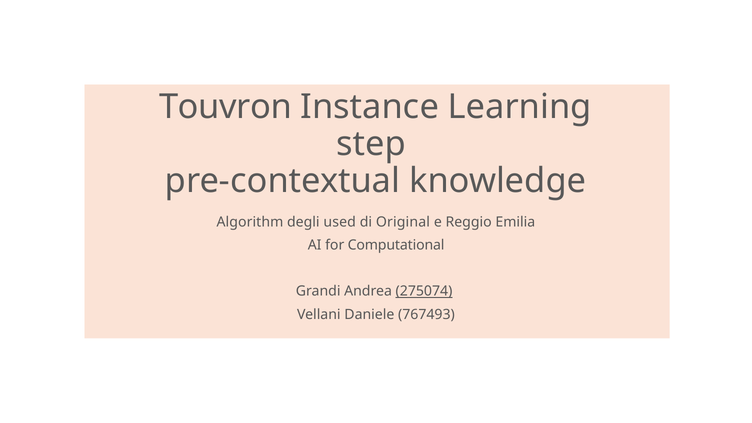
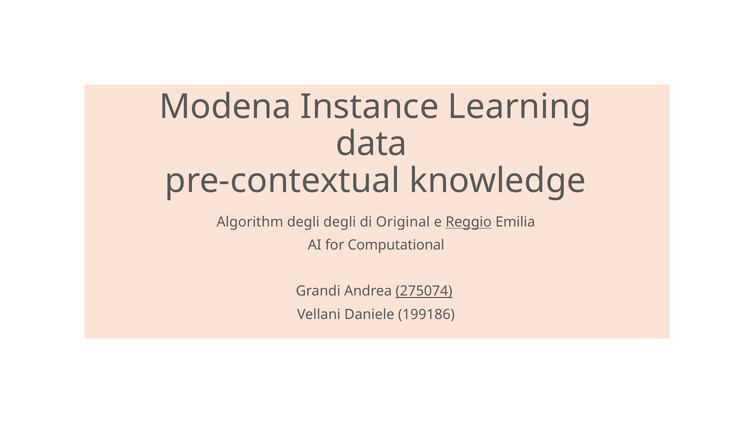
Touvron: Touvron -> Modena (226, 107)
step: step -> data (371, 144)
degli used: used -> degli (340, 222)
Reggio underline: none -> present (469, 222)
767493: 767493 -> 199186 (426, 314)
